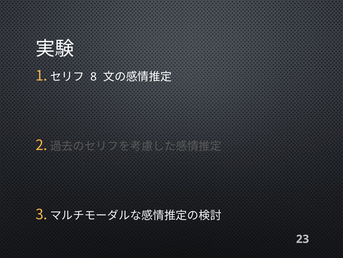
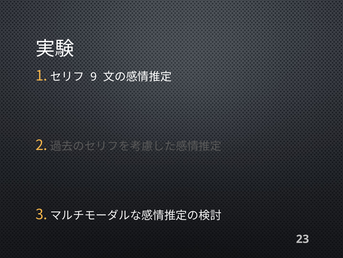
8: 8 -> 9 (94, 77)
